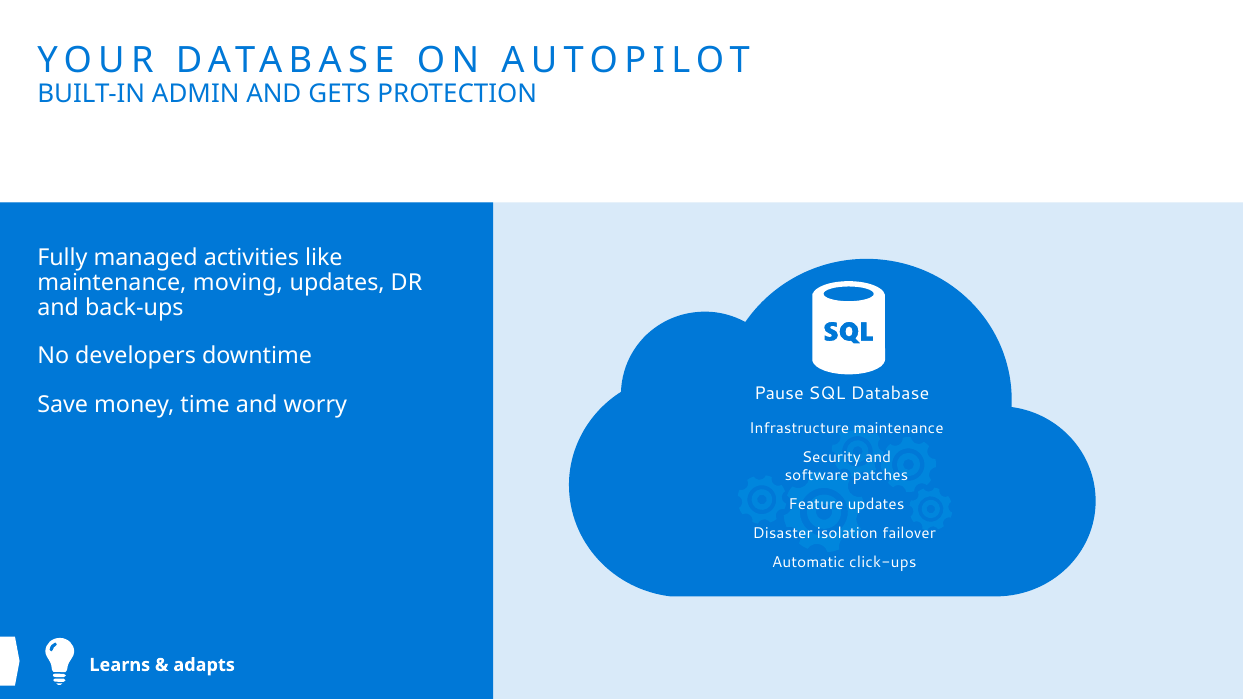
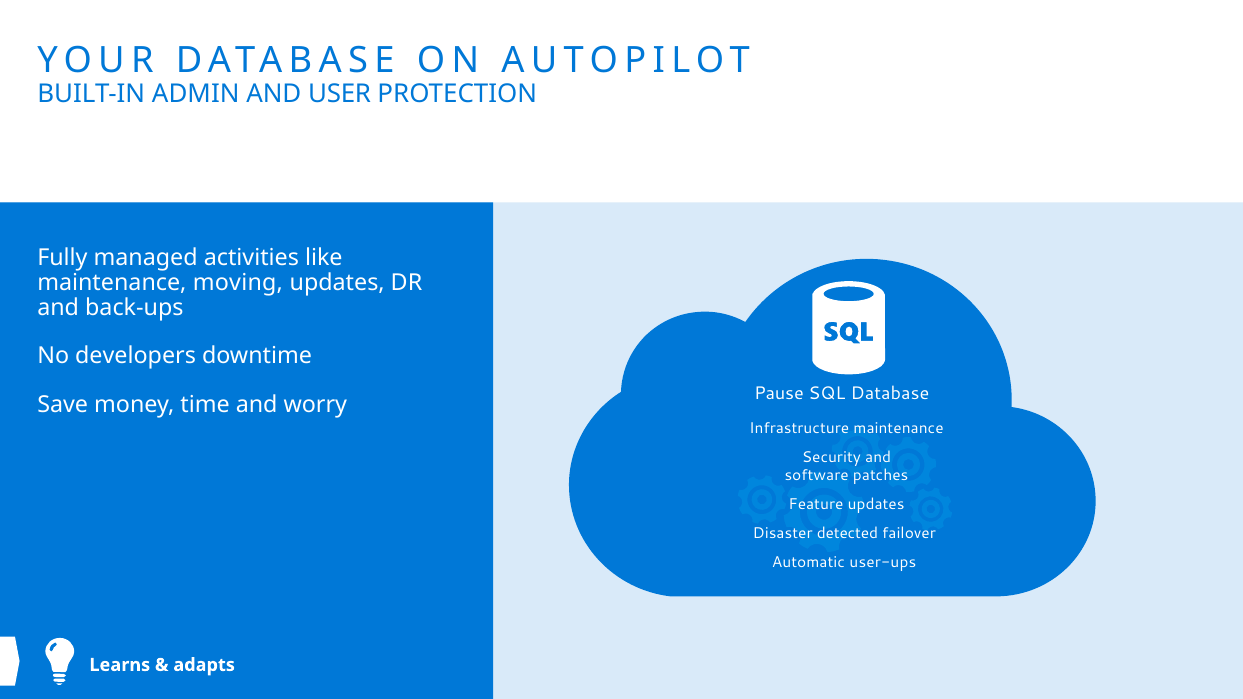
GETS: GETS -> USER (340, 94)
isolation: isolation -> detected (847, 534)
click-ups: click-ups -> user-ups (883, 563)
